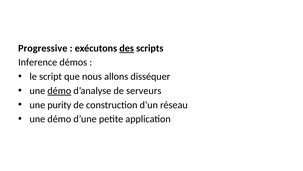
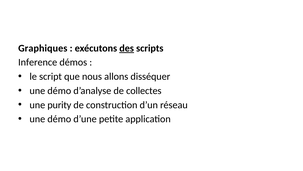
Progressive: Progressive -> Graphiques (43, 48)
démo underline: present -> none (59, 90)
serveurs: serveurs -> collectes (144, 90)
